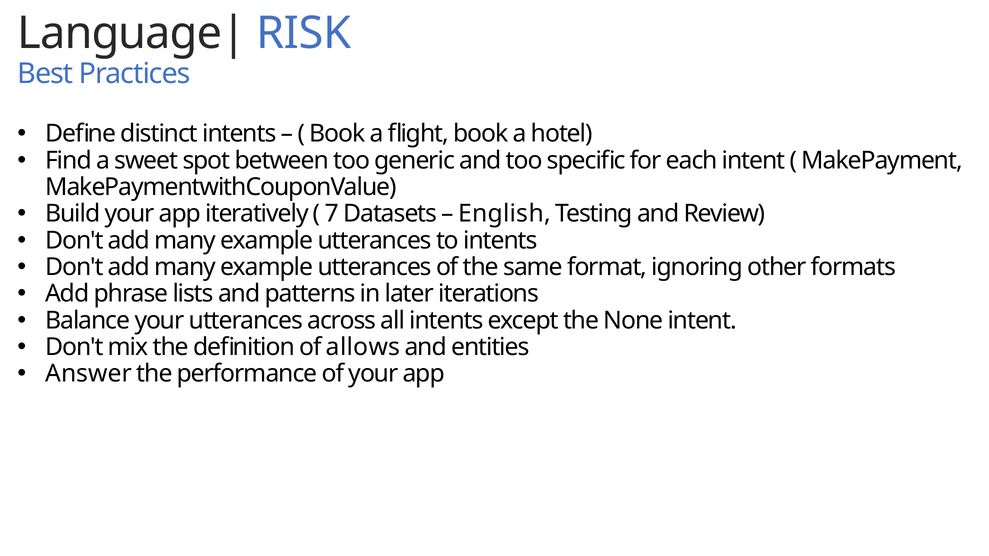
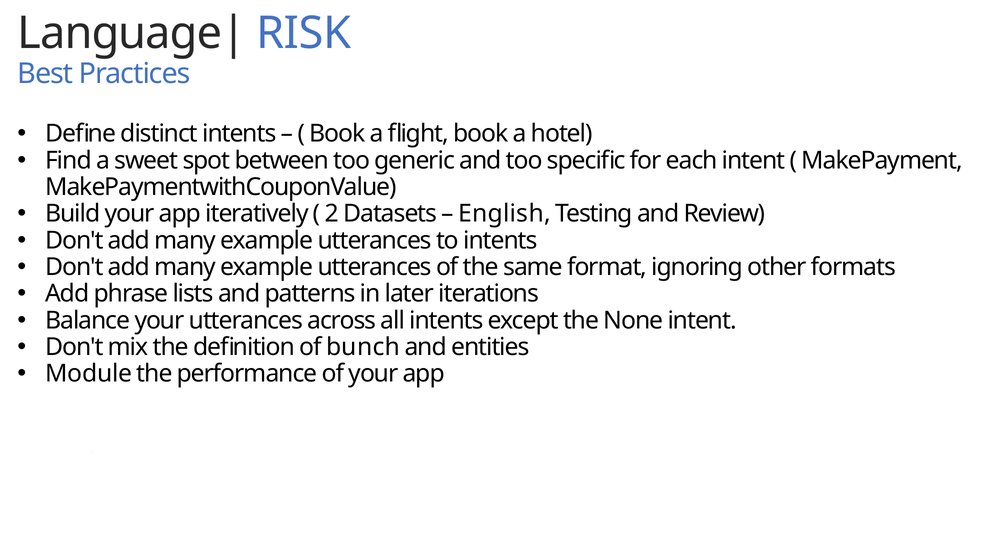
7: 7 -> 2 (332, 214)
allows: allows -> bunch (363, 347)
Answer: Answer -> Module (89, 374)
